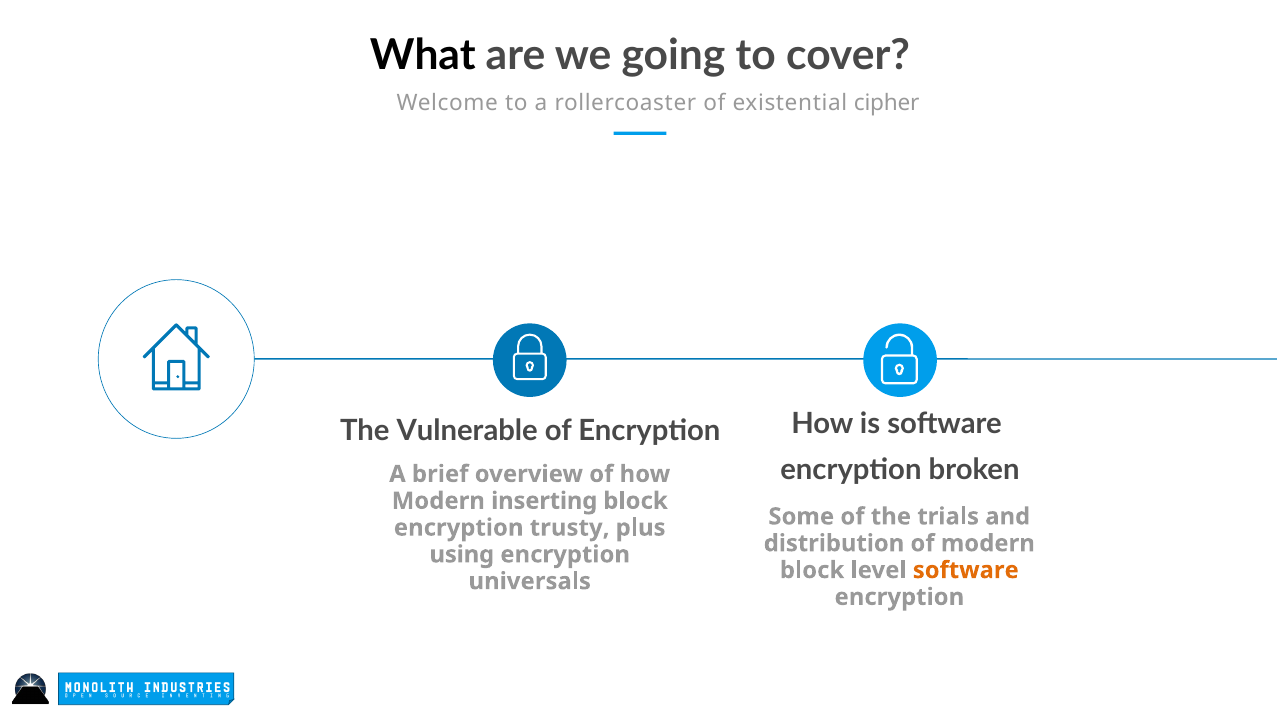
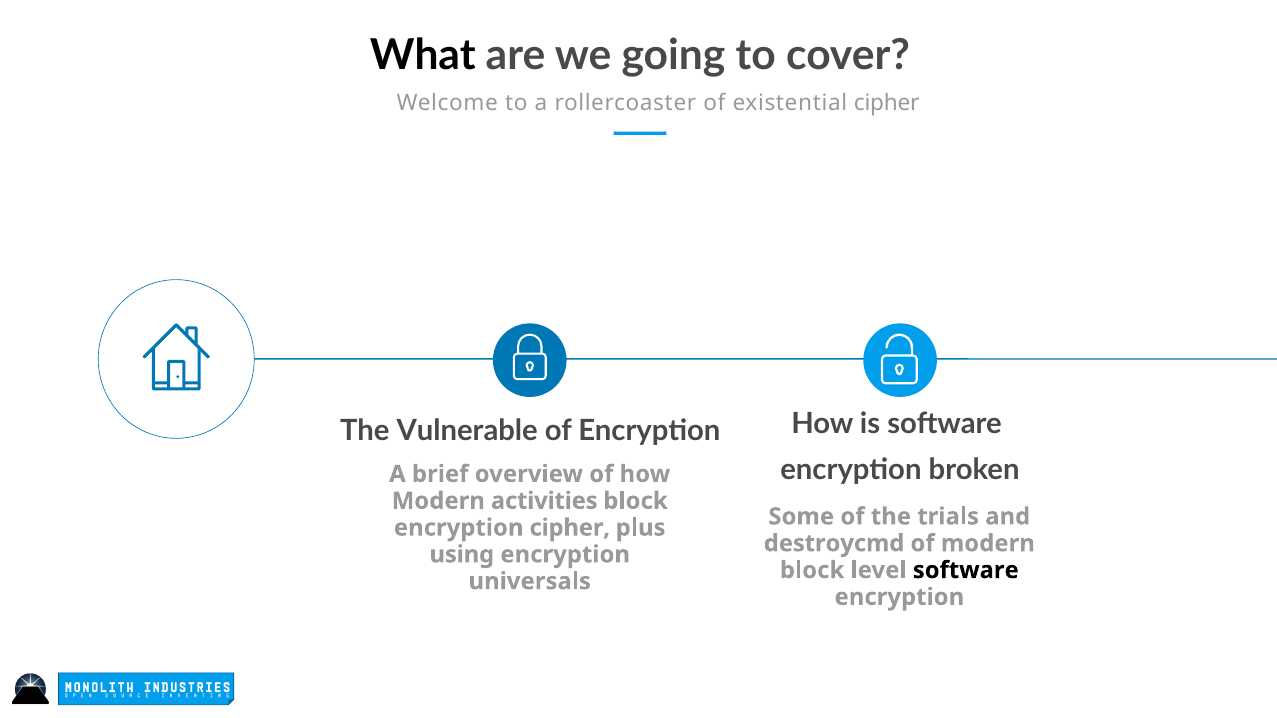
inserting: inserting -> activities (544, 501)
encryption trusty: trusty -> cipher (570, 528)
distribution: distribution -> destroycmd (834, 544)
software colour: orange -> black (966, 571)
